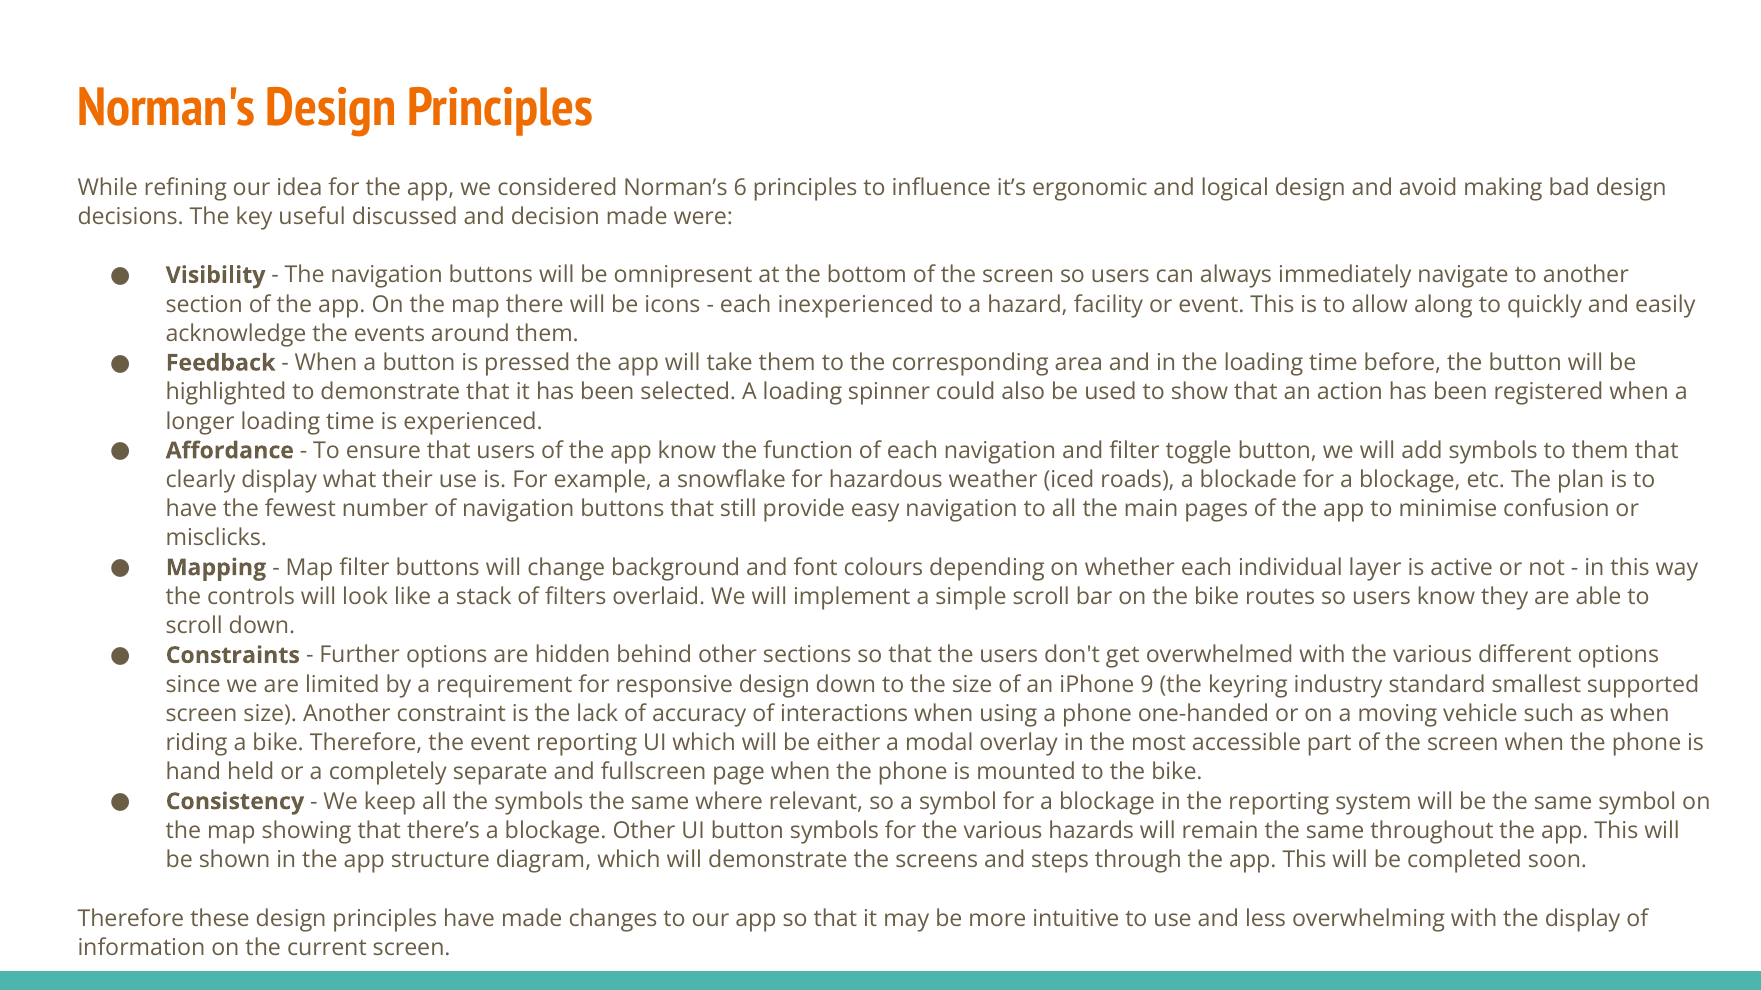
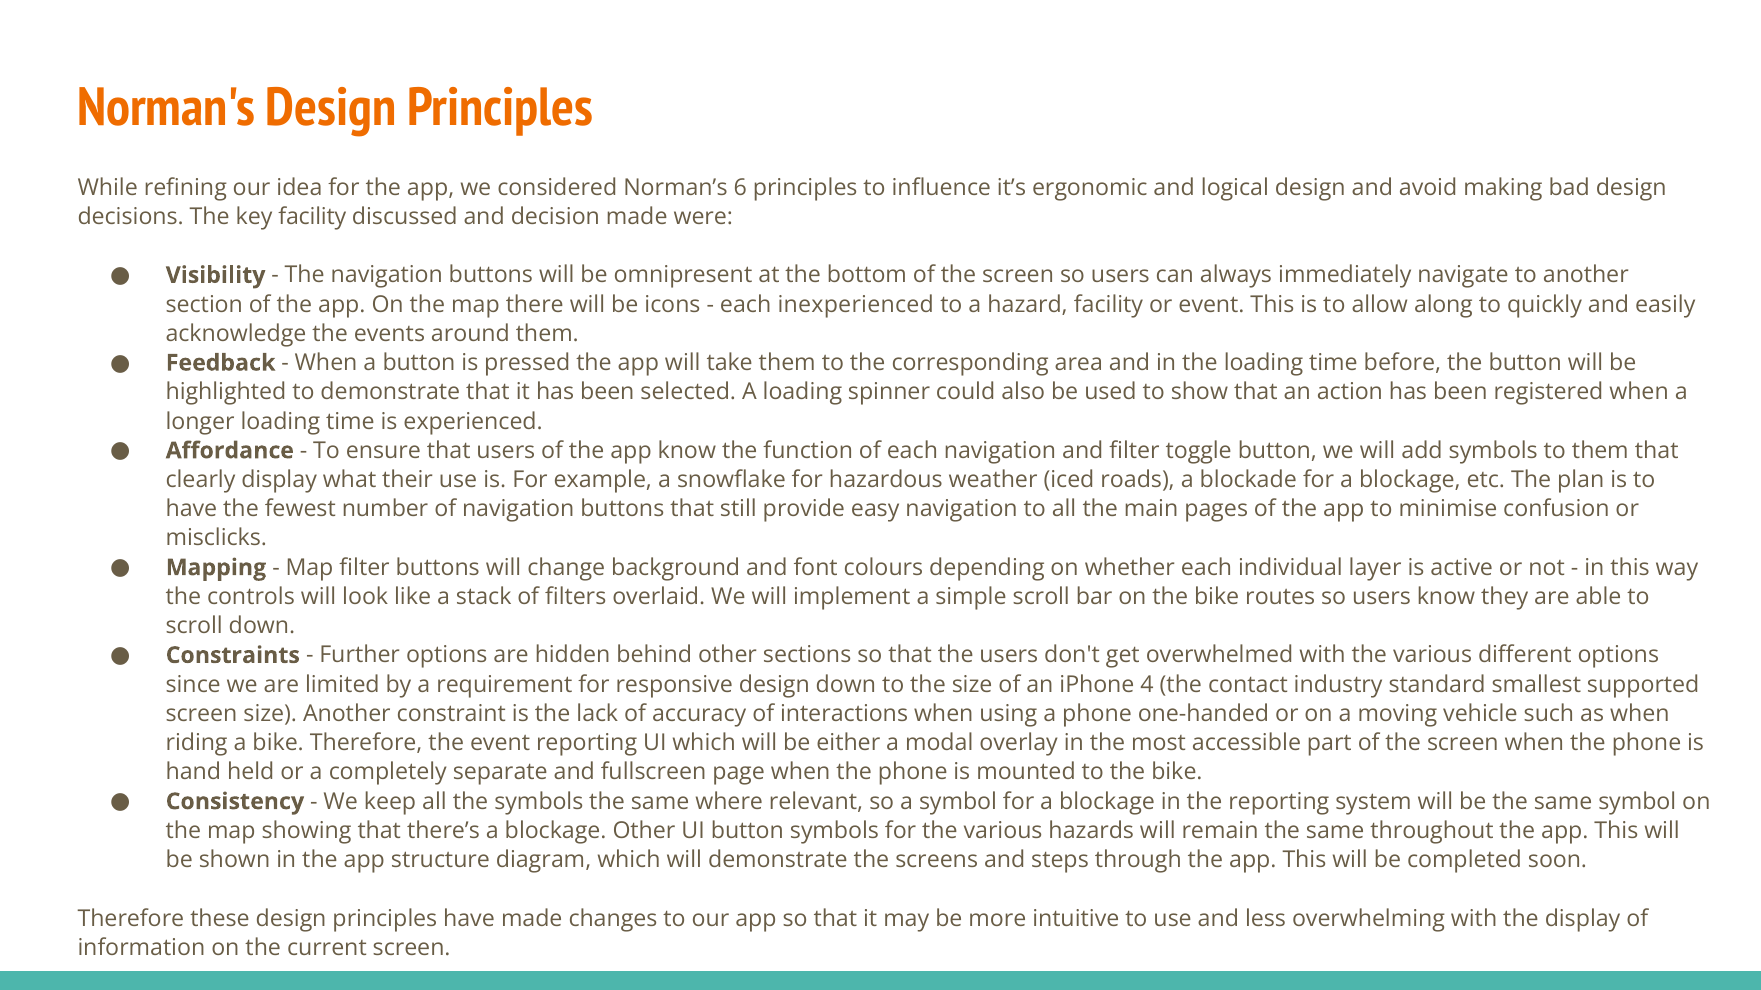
key useful: useful -> facility (312, 217)
9: 9 -> 4 (1147, 685)
keyring: keyring -> contact (1248, 685)
